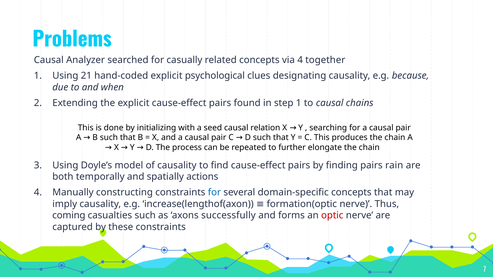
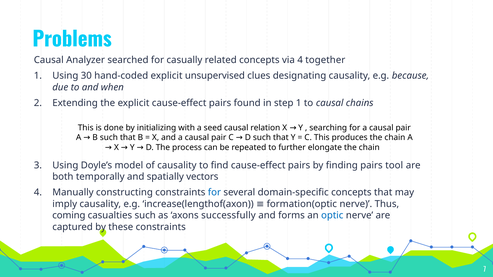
21: 21 -> 30 (86, 76)
psychological: psychological -> unsupervised (215, 76)
rain: rain -> tool (394, 165)
actions: actions -> vectors (202, 177)
optic colour: red -> blue (332, 216)
